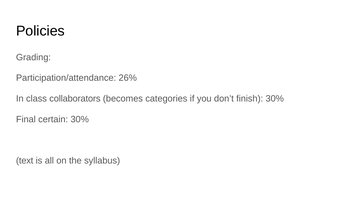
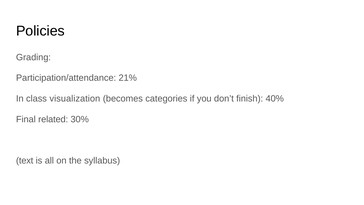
26%: 26% -> 21% (128, 78)
collaborators: collaborators -> visualization (75, 99)
finish 30%: 30% -> 40% (275, 99)
certain: certain -> related (53, 119)
